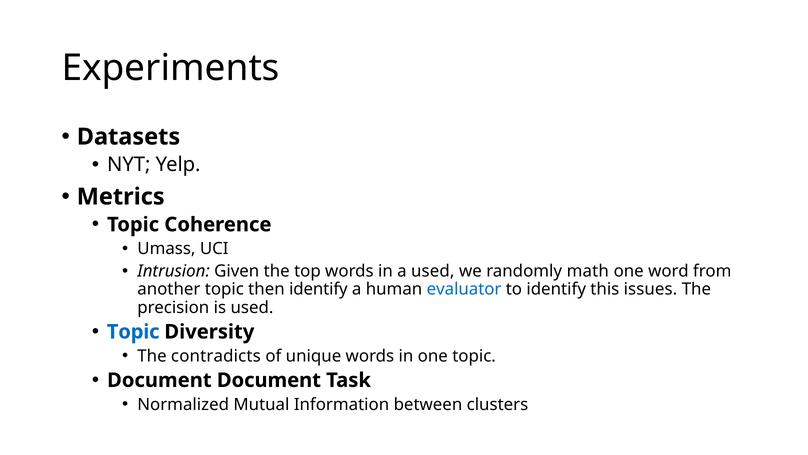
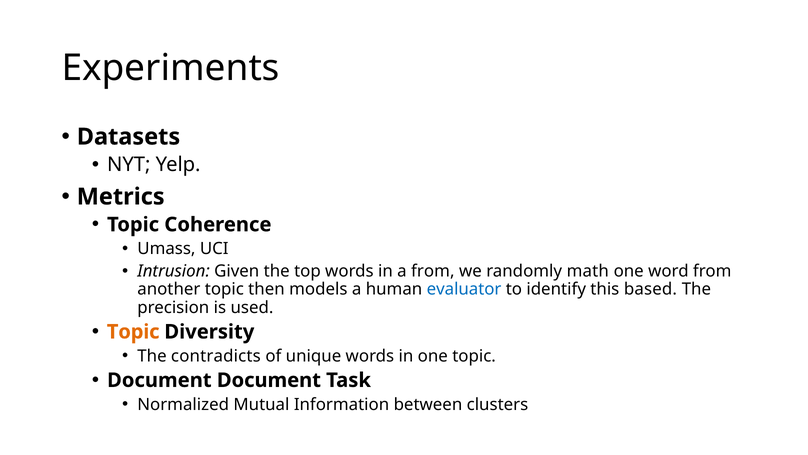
a used: used -> from (433, 271)
then identify: identify -> models (318, 289)
issues: issues -> based (650, 289)
Topic colour: blue -> orange (133, 331)
